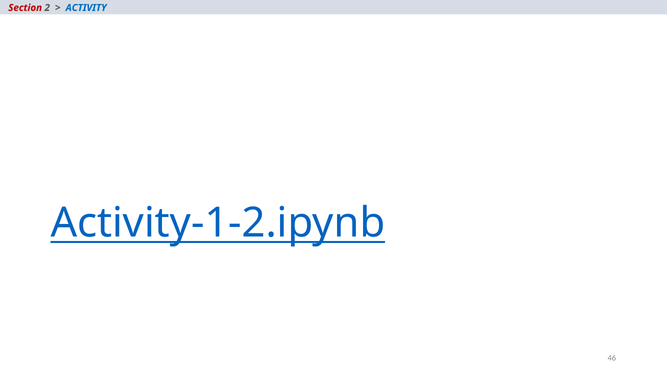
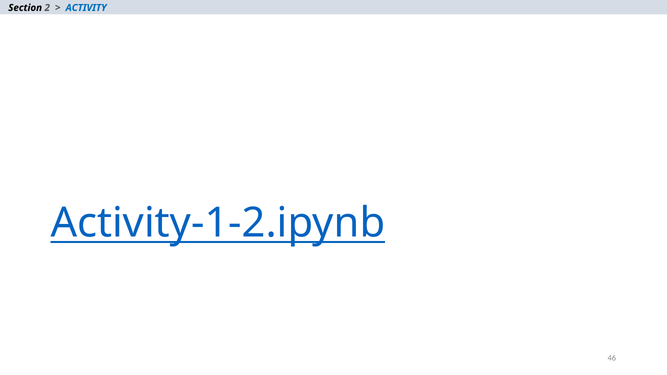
Section colour: red -> black (25, 8)
